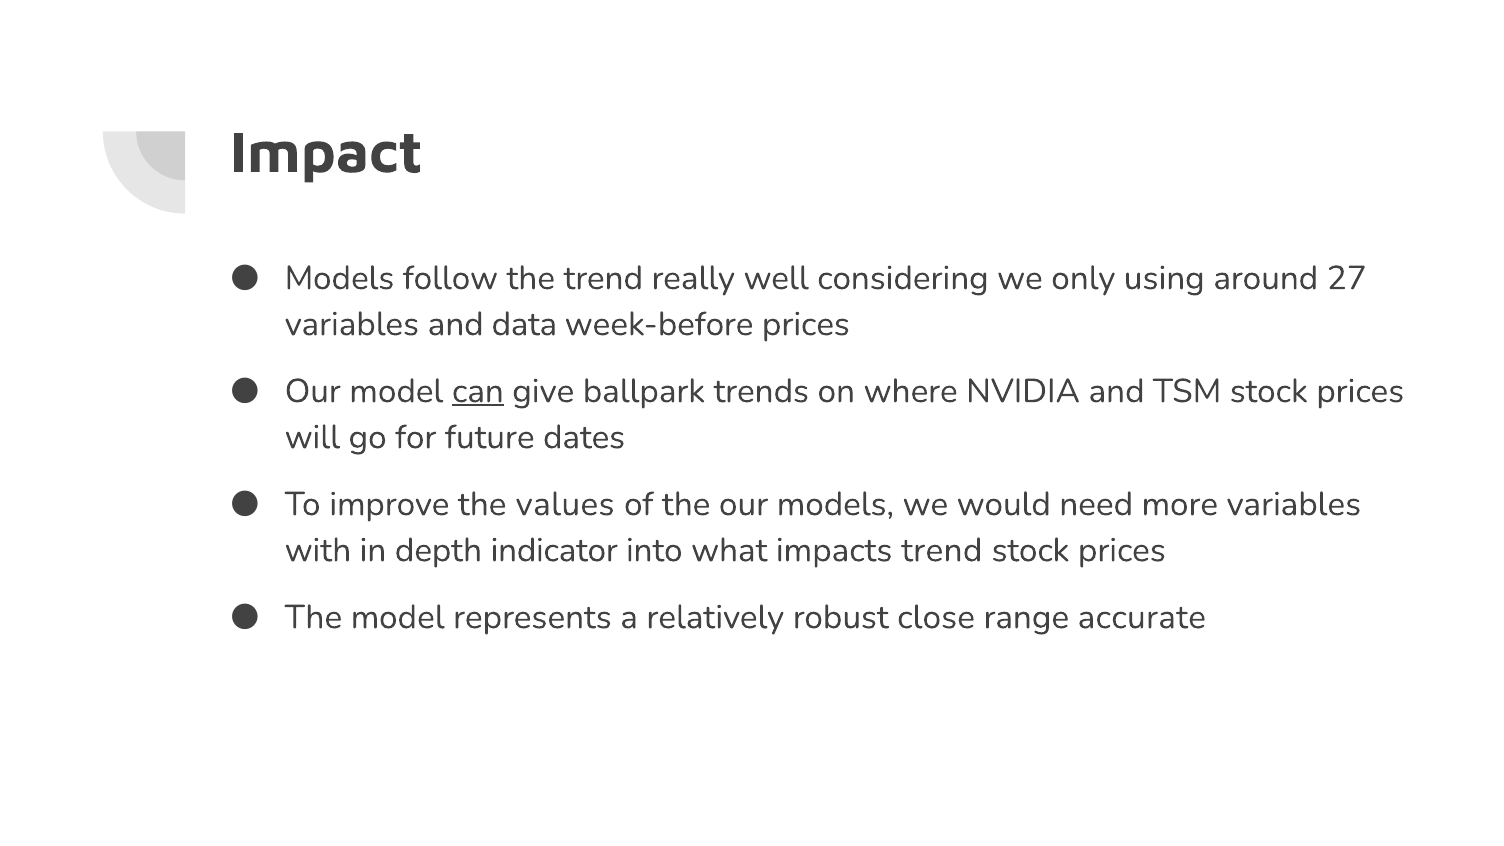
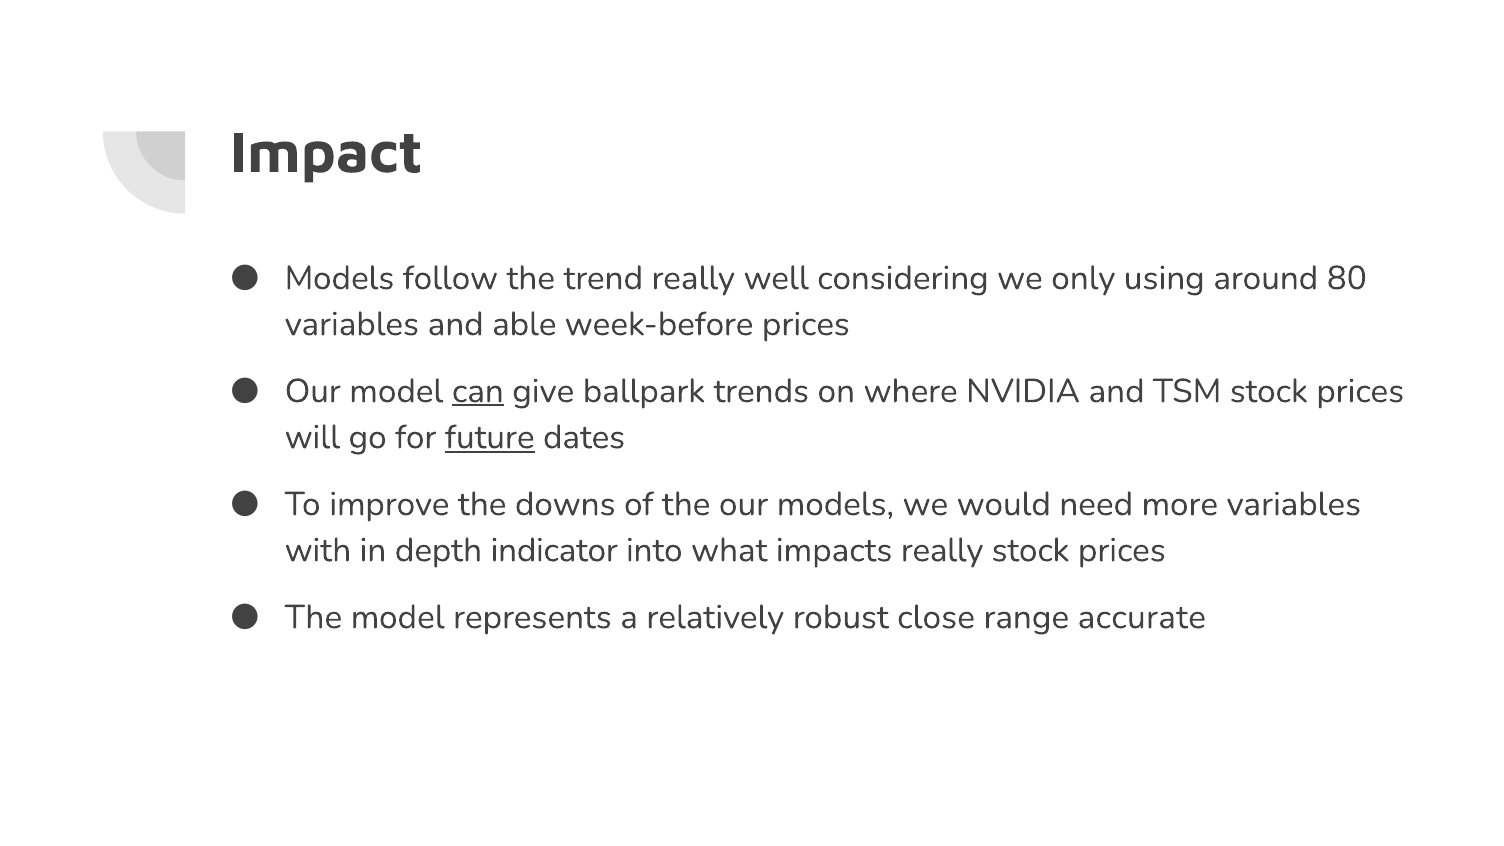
27: 27 -> 80 (1347, 278)
data: data -> able (524, 324)
future underline: none -> present (490, 437)
values: values -> downs (565, 504)
impacts trend: trend -> really (942, 550)
